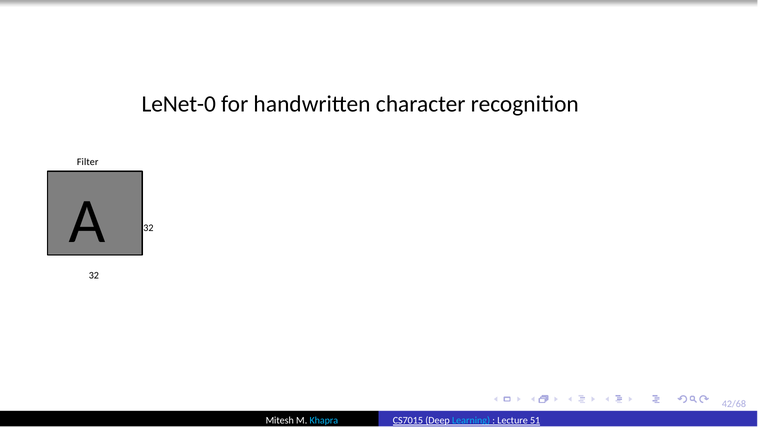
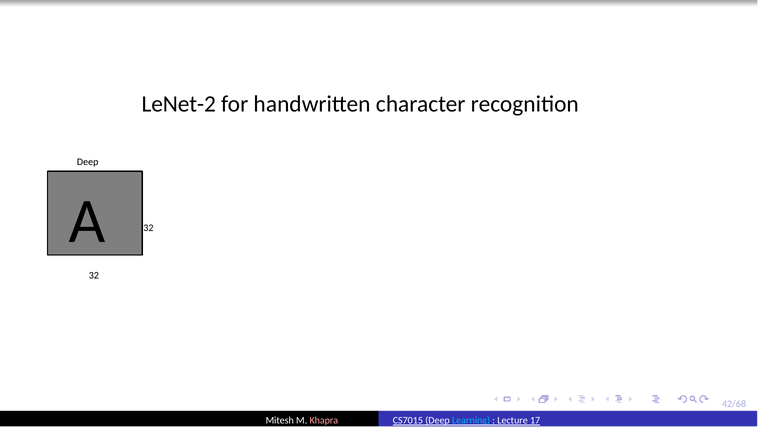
LeNet-0: LeNet-0 -> LeNet-2 (179, 104)
Filter: Filter -> Deep (88, 162)
Khapra colour: light blue -> pink (324, 420)
51: 51 -> 17 (535, 420)
